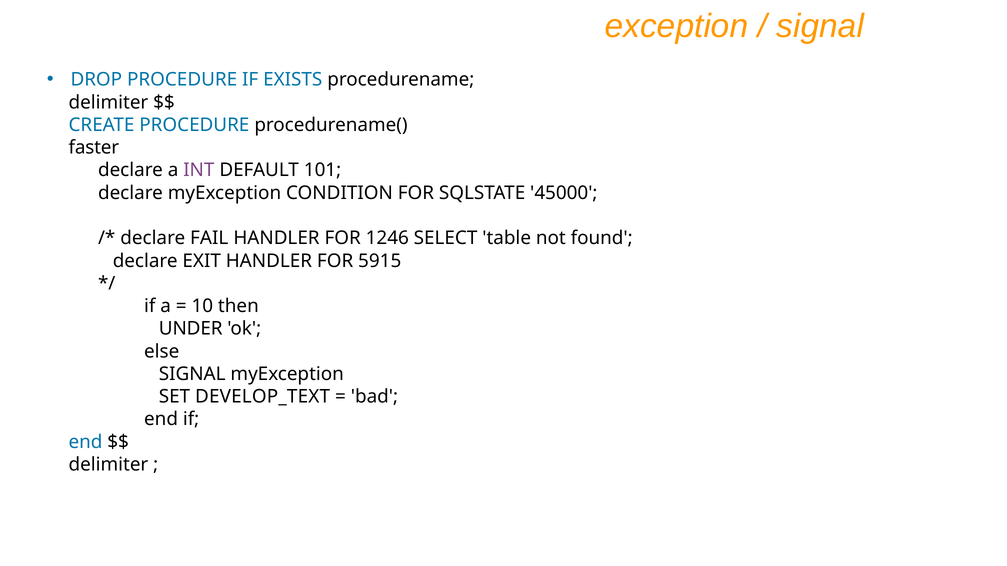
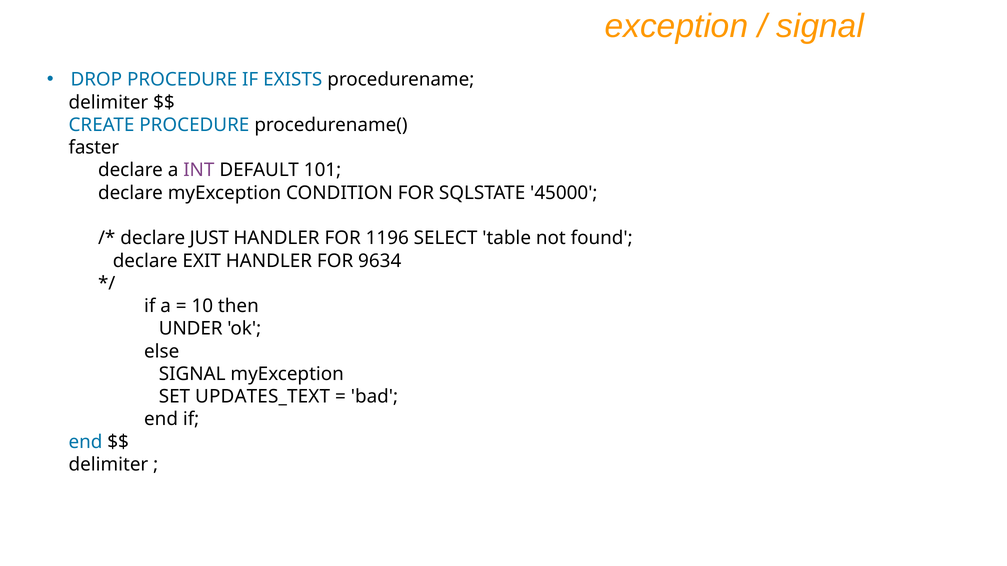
FAIL: FAIL -> JUST (209, 238)
1246: 1246 -> 1196 (387, 238)
5915: 5915 -> 9634 (380, 261)
DEVELOP_TEXT: DEVELOP_TEXT -> UPDATES_TEXT (263, 397)
